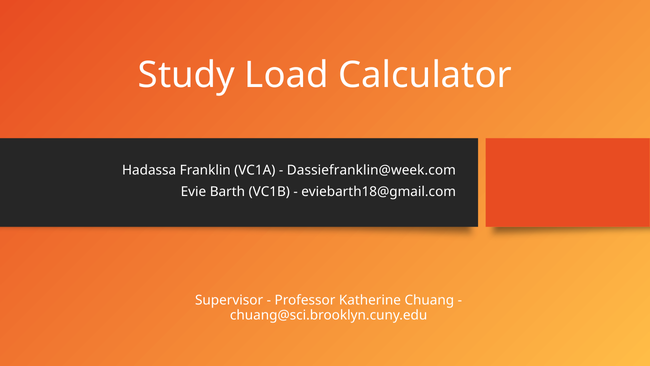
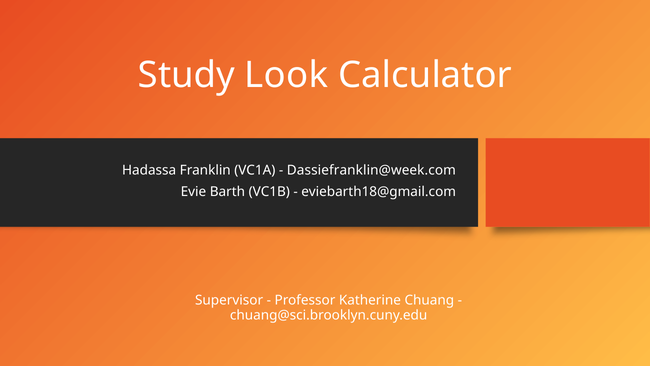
Load: Load -> Look (286, 75)
